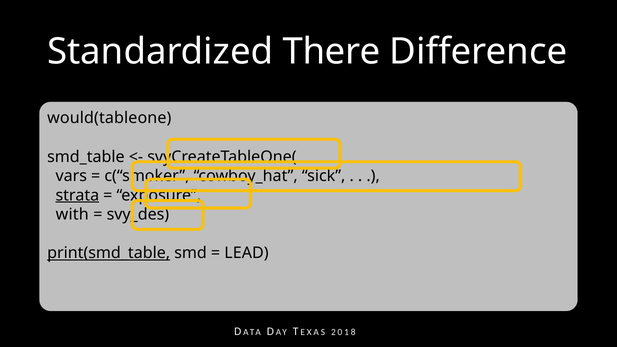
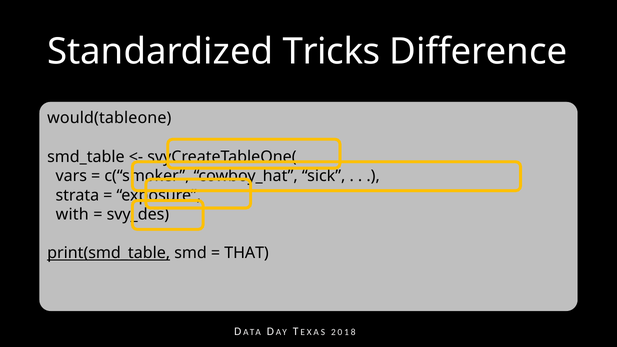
There: There -> Tricks (332, 52)
strata underline: present -> none (77, 195)
LEAD: LEAD -> THAT (247, 253)
